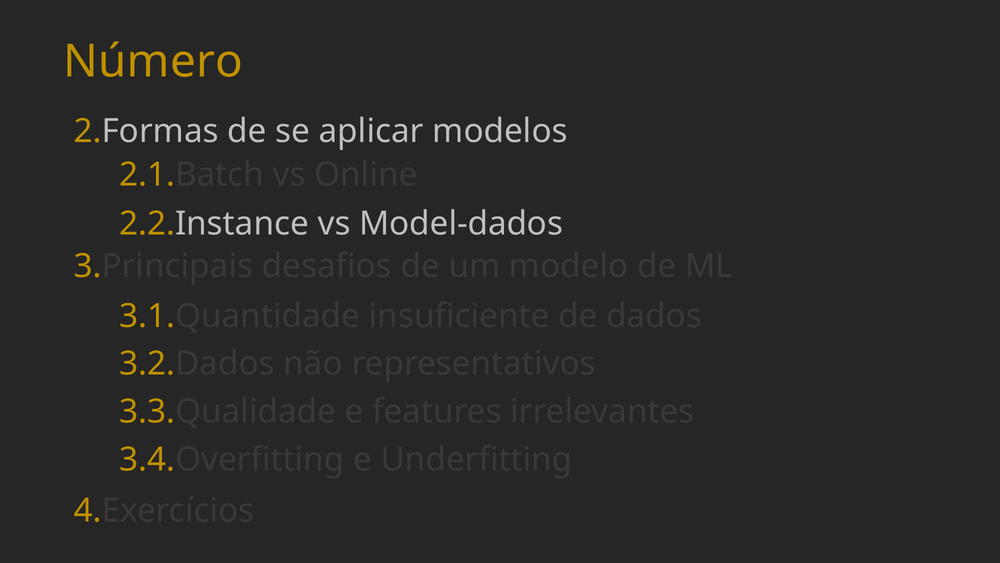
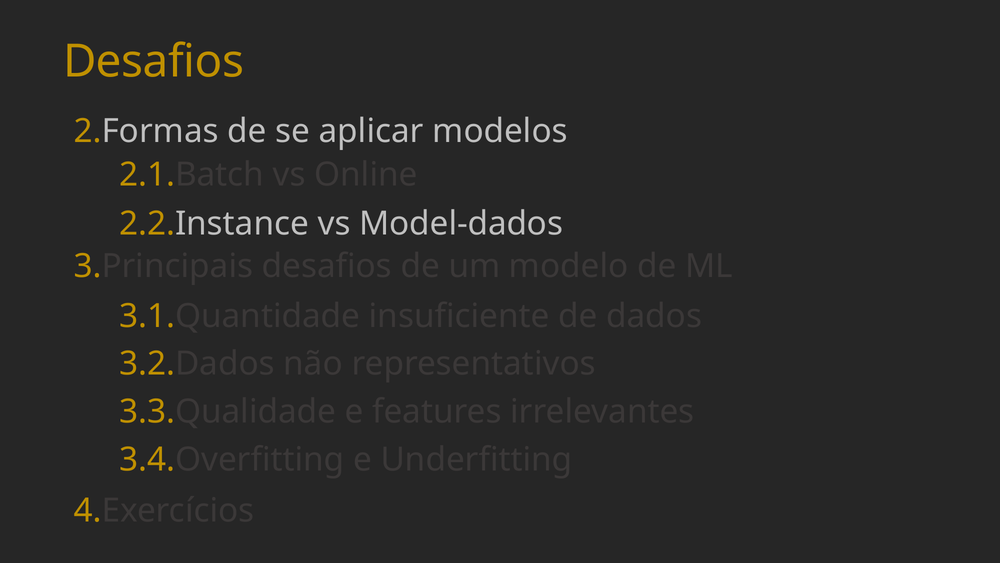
Número: Número -> Desafios (154, 62)
